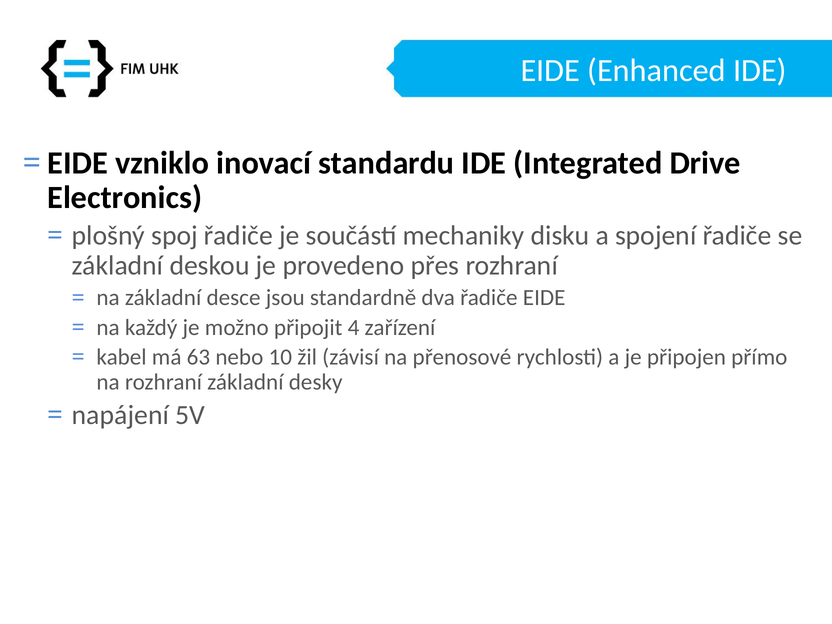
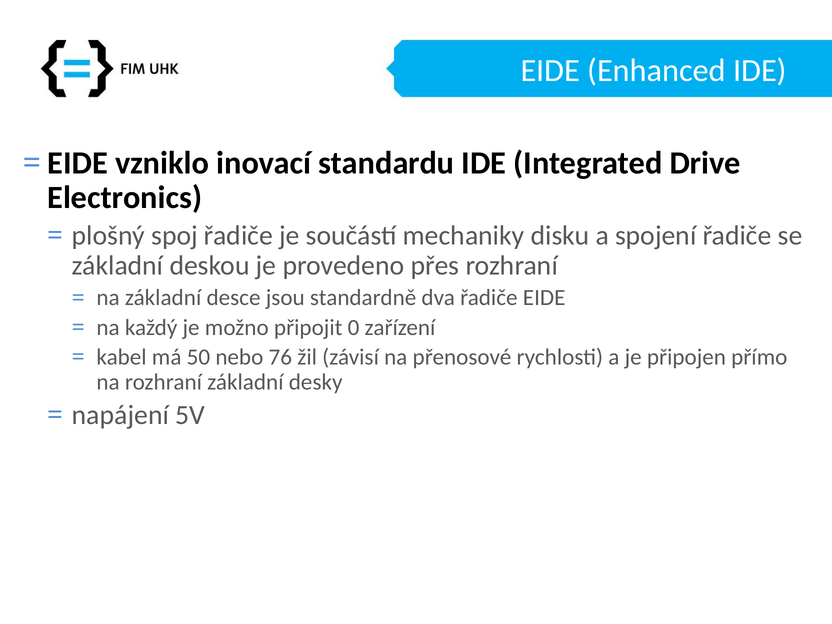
4: 4 -> 0 (354, 327)
63: 63 -> 50 (198, 357)
10: 10 -> 76 (280, 357)
